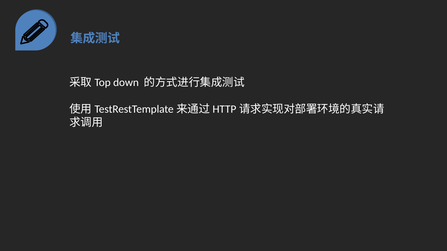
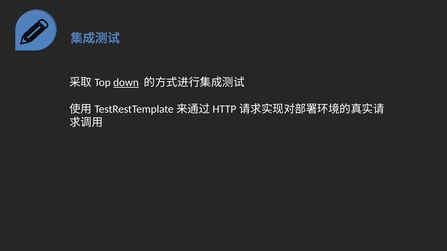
down underline: none -> present (126, 83)
